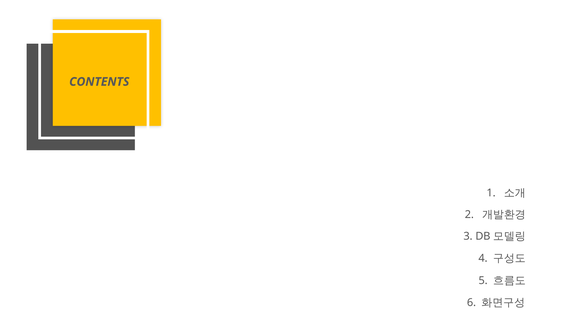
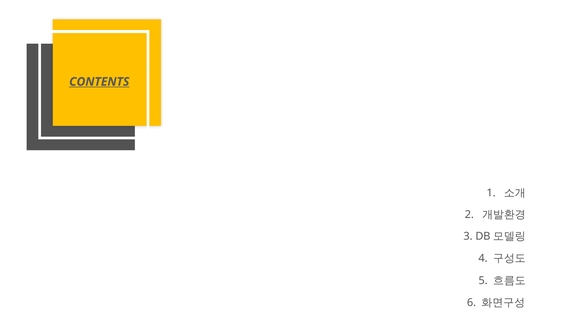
CONTENTS underline: none -> present (99, 82)
